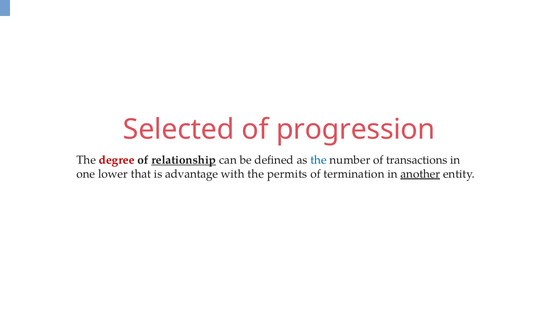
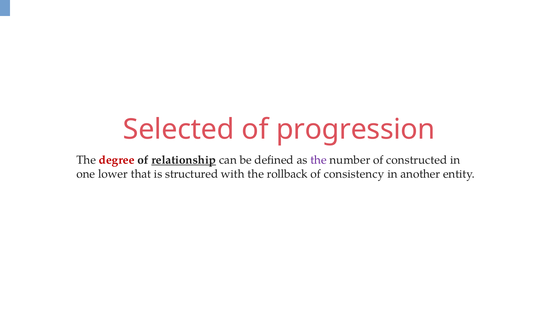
the colour: blue -> purple (318, 160)
transactions: transactions -> constructed (417, 160)
advantage: advantage -> structured (192, 174)
permits: permits -> rollback (287, 174)
termination: termination -> consistency (354, 174)
another underline: present -> none (420, 174)
